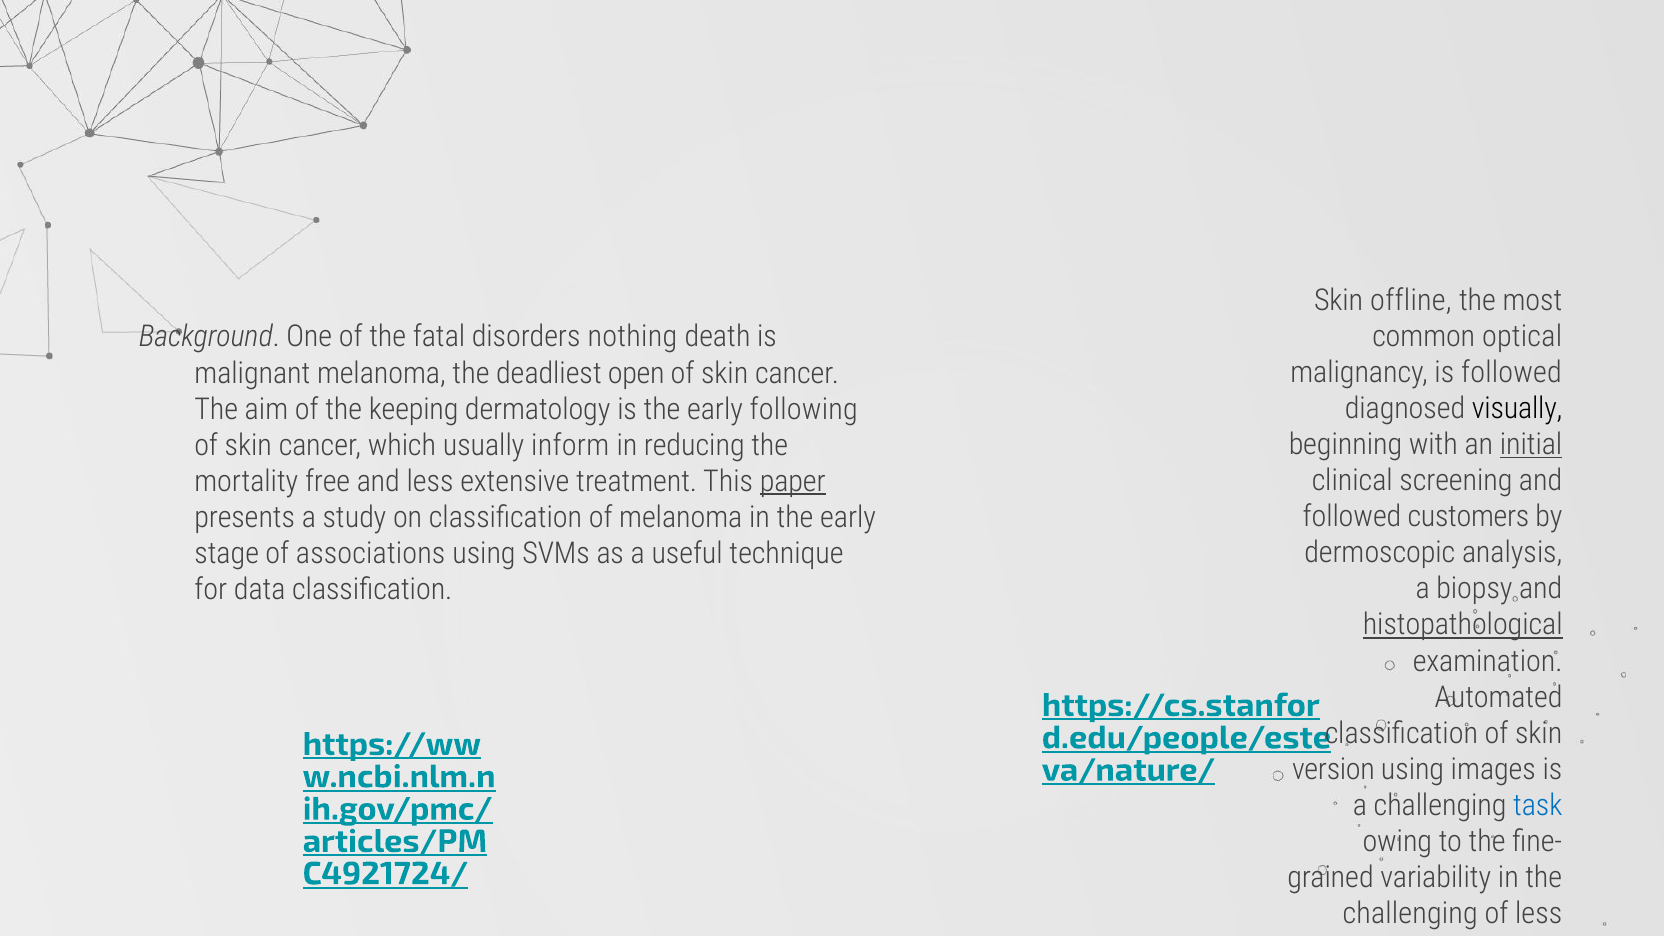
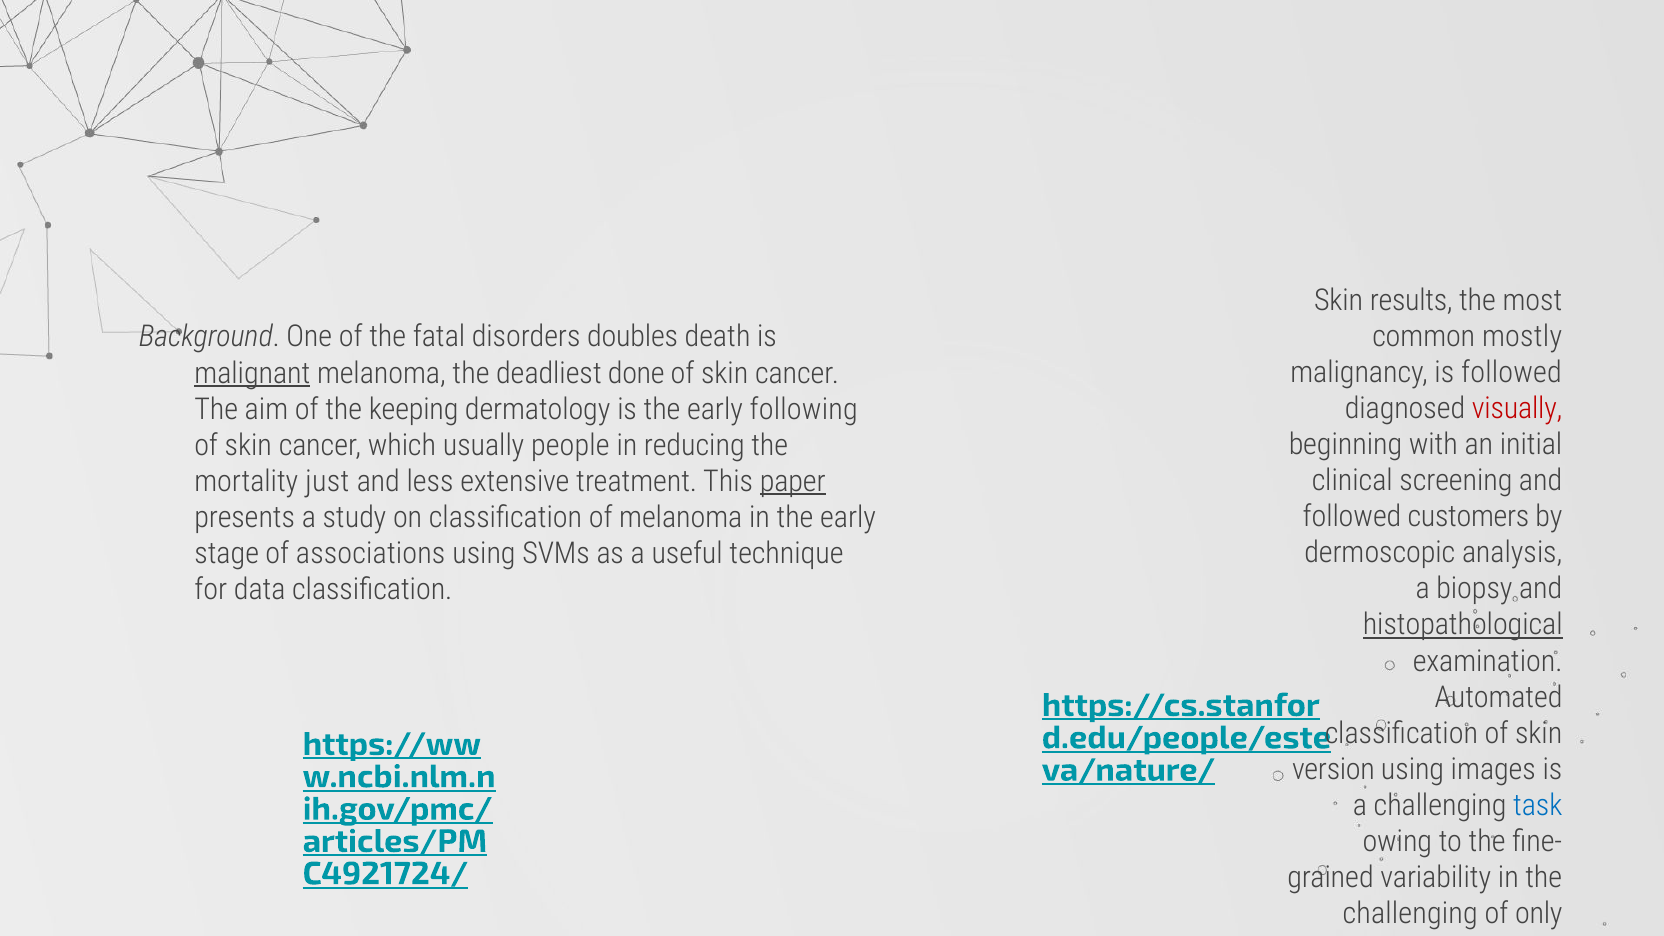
offline: offline -> results (1411, 300)
optical: optical -> mostly (1522, 336)
nothing: nothing -> doubles (633, 337)
malignant underline: none -> present (252, 373)
open: open -> done (636, 373)
visually colour: black -> red (1517, 409)
initial underline: present -> none (1531, 445)
inform: inform -> people (570, 445)
free: free -> just (327, 481)
of less: less -> only (1539, 914)
